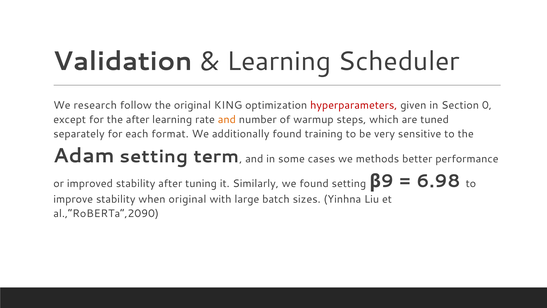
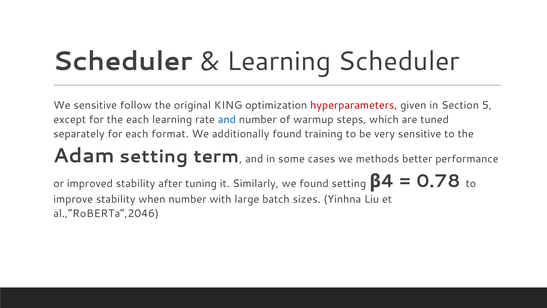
Validation: Validation -> Scheduler (123, 61)
We research: research -> sensitive (95, 105)
0: 0 -> 5 (487, 105)
the after: after -> each (138, 119)
and colour: orange -> blue (227, 119)
9: 9 -> 4 (388, 181)
6.98: 6.98 -> 0.78 (439, 181)
when original: original -> number (187, 199)
al.,”RoBERTa”,2090: al.,”RoBERTa”,2090 -> al.,”RoBERTa”,2046 (106, 213)
